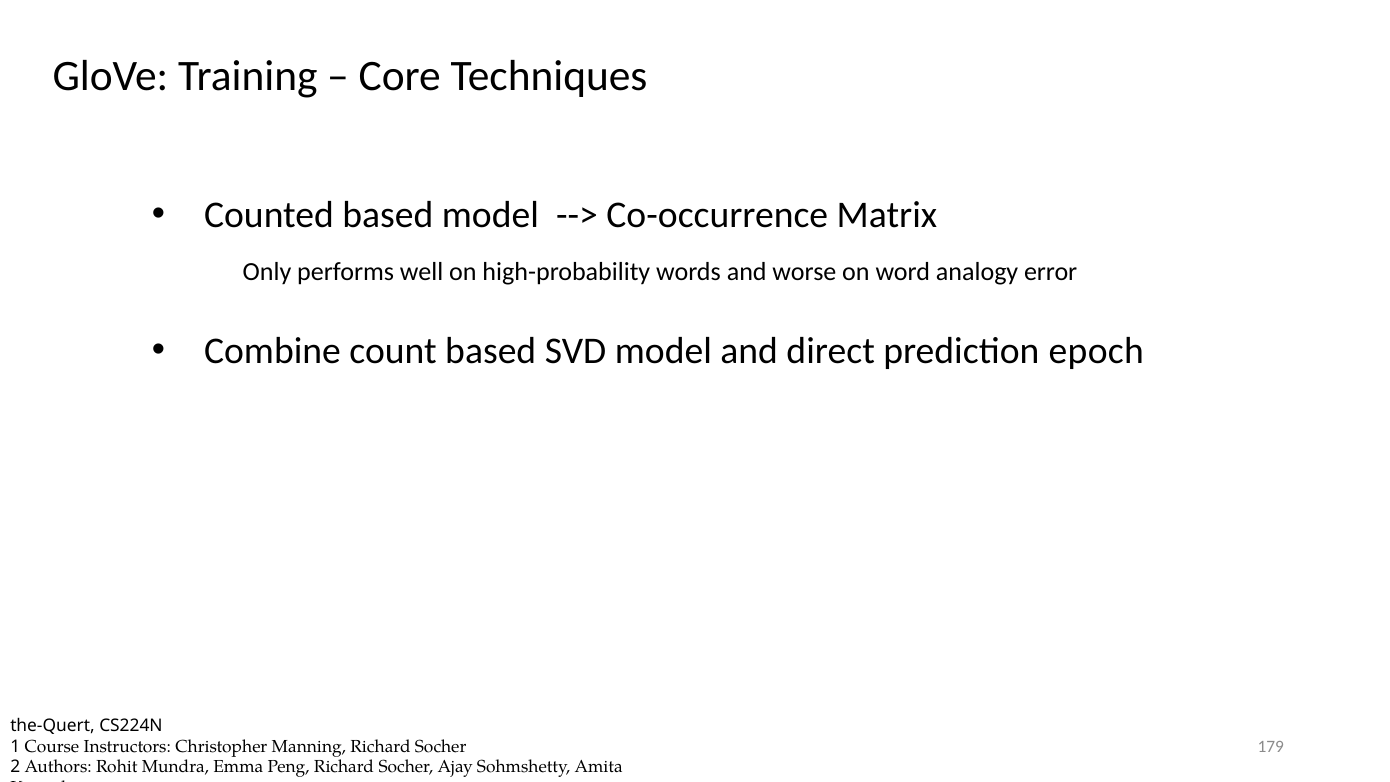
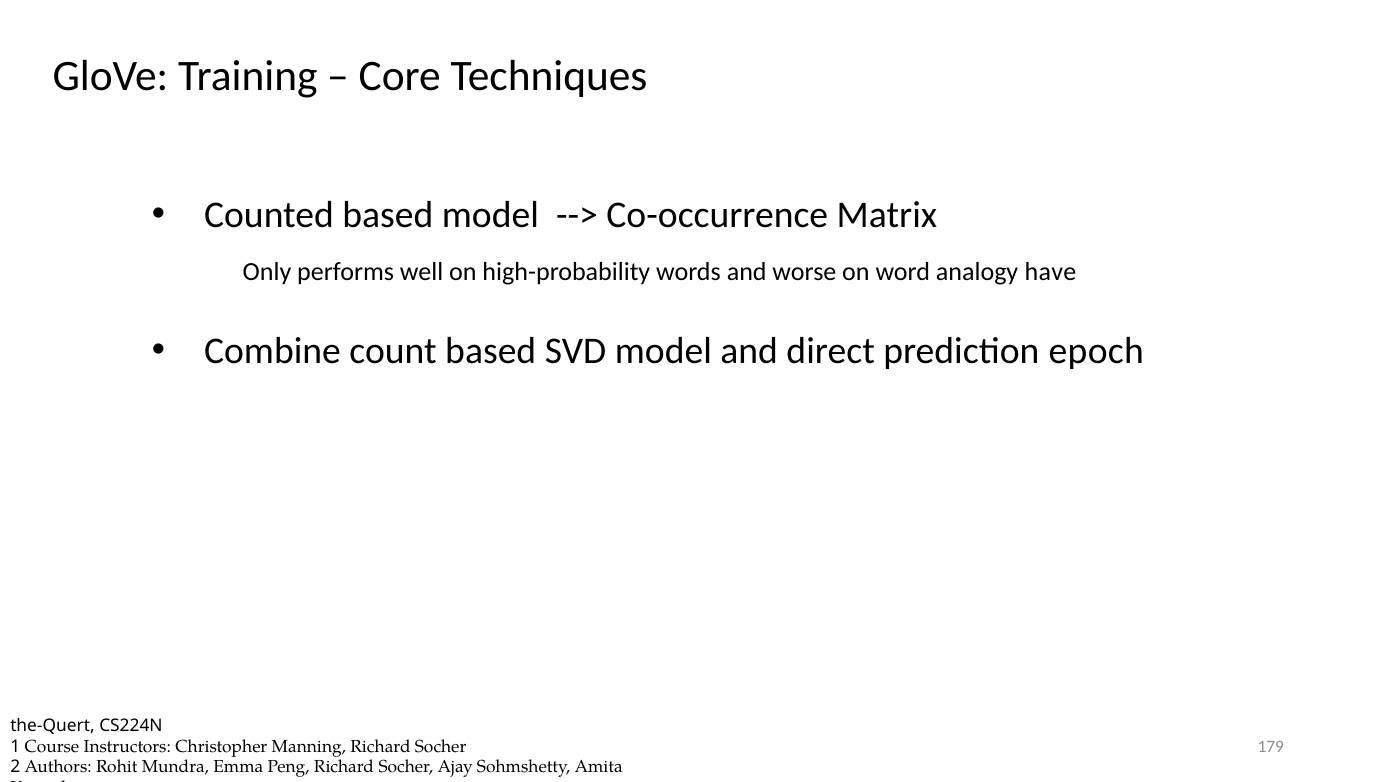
error: error -> have (1050, 272)
